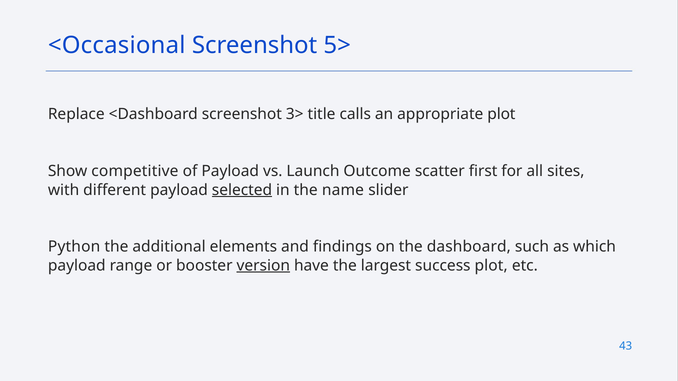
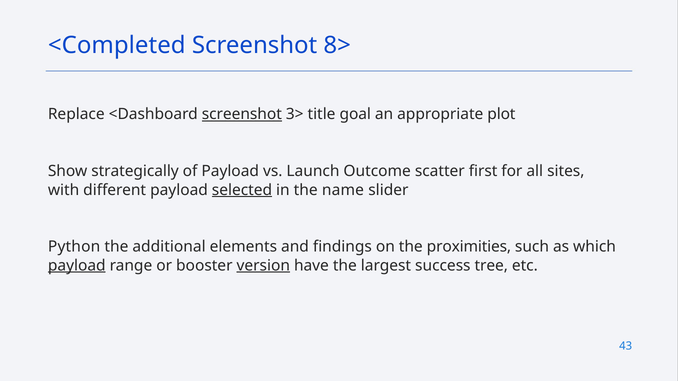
<Occasional: <Occasional -> <Completed (117, 45)
5>: 5> -> 8> (337, 45)
screenshot underline: none -> present (242, 114)
calls: calls -> goal (355, 114)
competitive: competitive -> strategically (135, 171)
dashboard: dashboard -> proximities (469, 247)
payload underline: none -> present (77, 266)
success plot: plot -> tree (491, 266)
